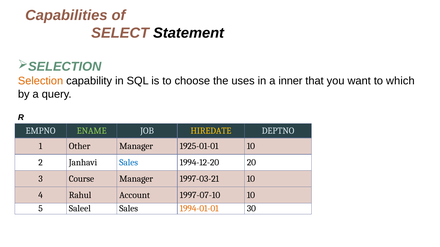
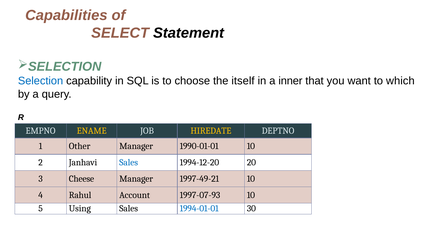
Selection colour: orange -> blue (41, 81)
uses: uses -> itself (243, 81)
ENAME colour: light green -> yellow (92, 131)
1925-01-01: 1925-01-01 -> 1990-01-01 (199, 146)
Course: Course -> Cheese (81, 179)
1997-03-21: 1997-03-21 -> 1997-49-21 (199, 179)
1997-07-10: 1997-07-10 -> 1997-07-93 (200, 195)
Saleel: Saleel -> Using (80, 209)
1994-01-01 colour: orange -> blue (199, 209)
